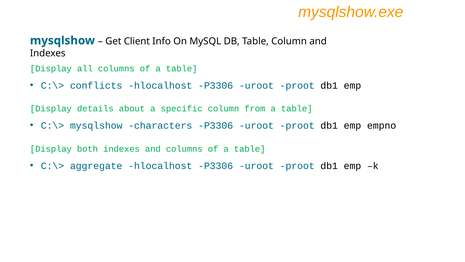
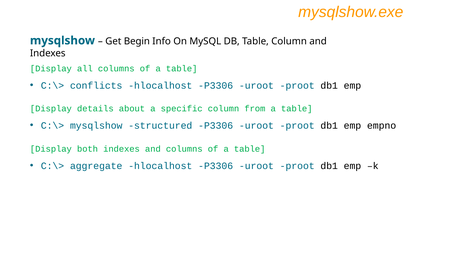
Client: Client -> Begin (137, 41)
characters: characters -> structured (160, 125)
